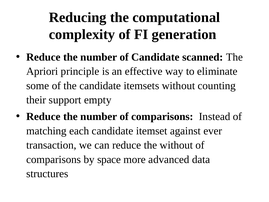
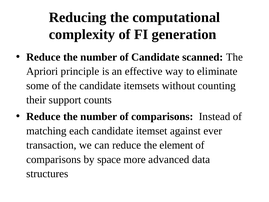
empty: empty -> counts (98, 100)
the without: without -> element (176, 145)
